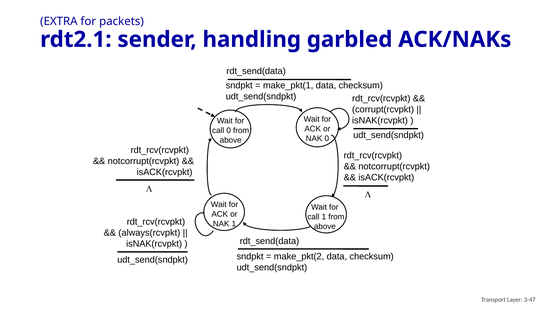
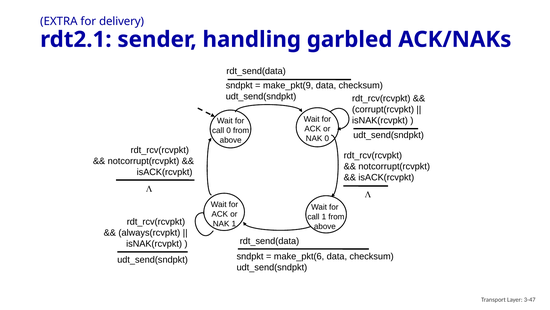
packets: packets -> delivery (122, 21)
make_pkt(1: make_pkt(1 -> make_pkt(9 (288, 85)
make_pkt(2: make_pkt(2 -> make_pkt(6 (299, 256)
